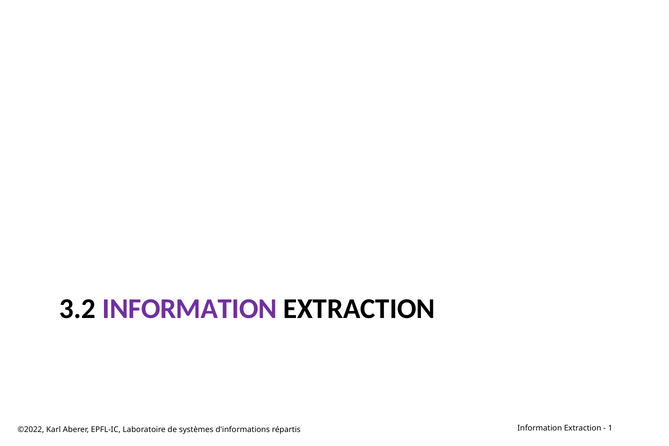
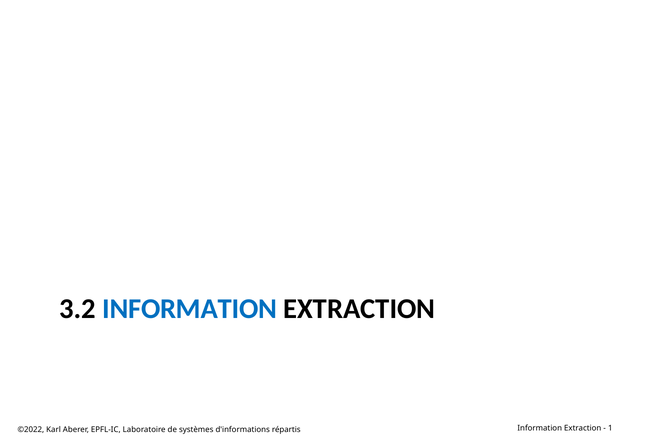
INFORMATION colour: purple -> blue (190, 309)
